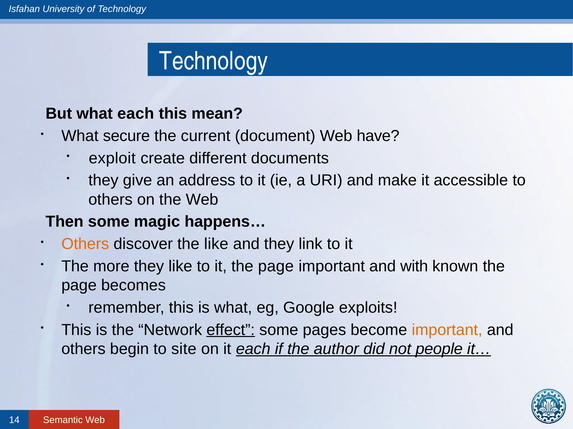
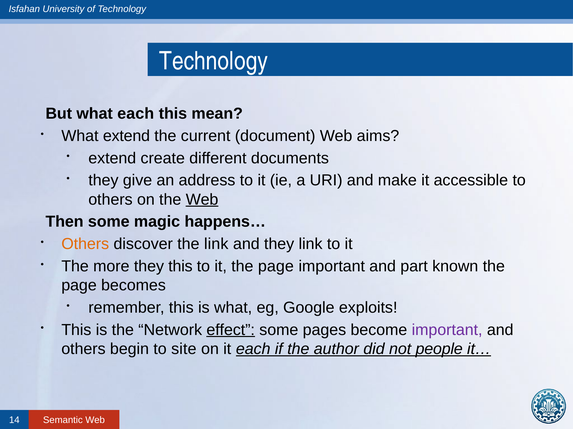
What secure: secure -> extend (126, 136)
have: have -> aims (378, 136)
exploit: exploit -> extend (112, 158)
Web underline: none -> present (202, 200)
the like: like -> link (216, 244)
they like: like -> this (180, 267)
with: with -> part (414, 267)
important colour: orange -> purple (447, 330)
